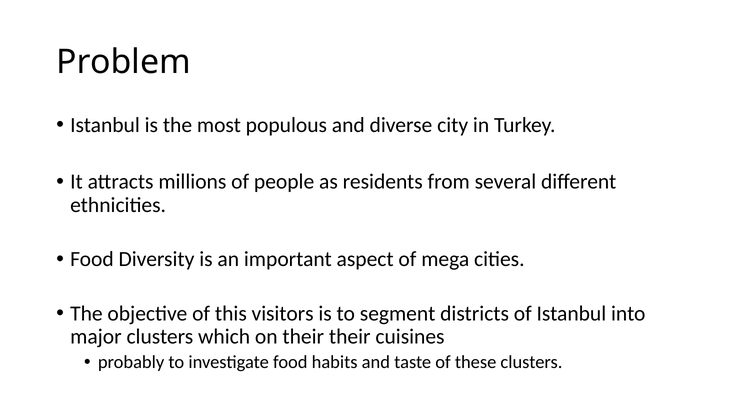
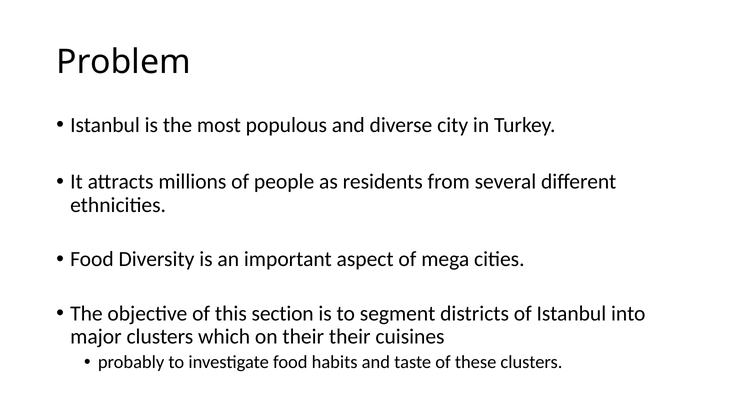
visitors: visitors -> section (283, 313)
